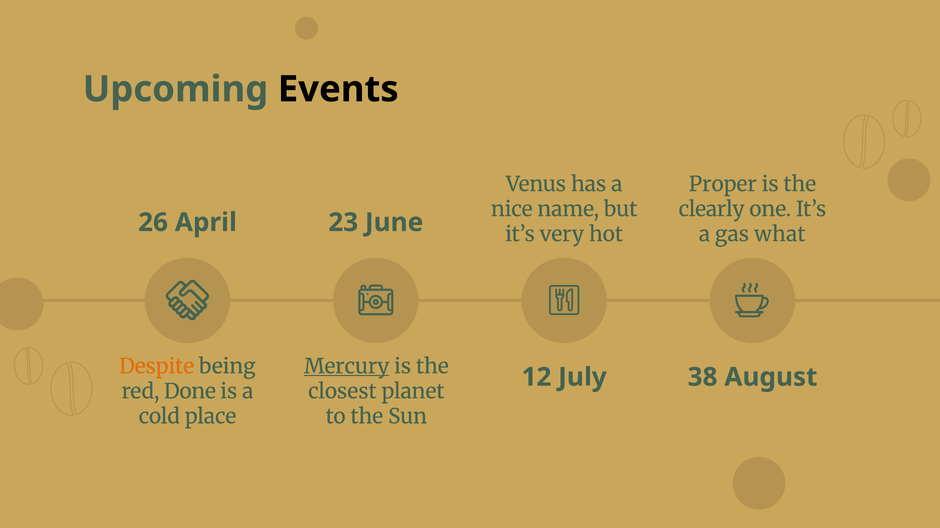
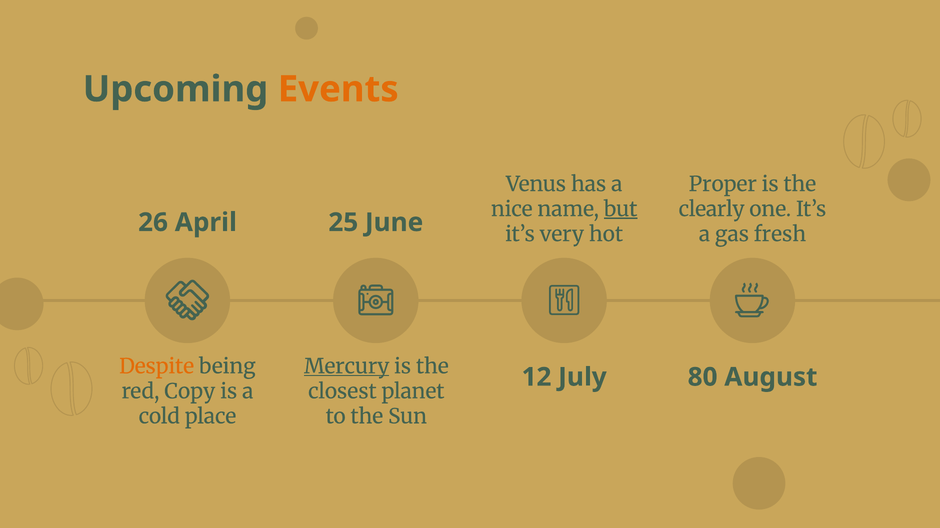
Events colour: black -> orange (338, 89)
but underline: none -> present (621, 210)
23: 23 -> 25 (343, 223)
what: what -> fresh (780, 235)
38: 38 -> 80 (703, 378)
Done: Done -> Copy (190, 392)
